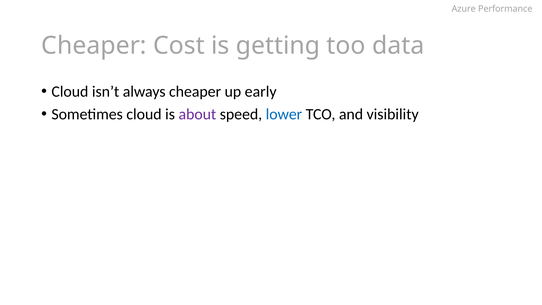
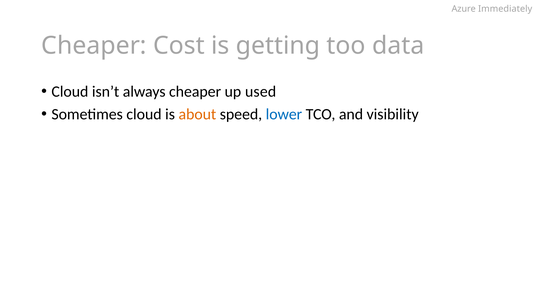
Performance: Performance -> Immediately (505, 9)
early: early -> used (261, 92)
about colour: purple -> orange (197, 114)
